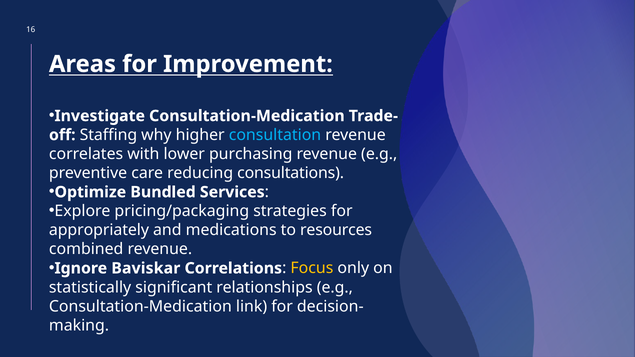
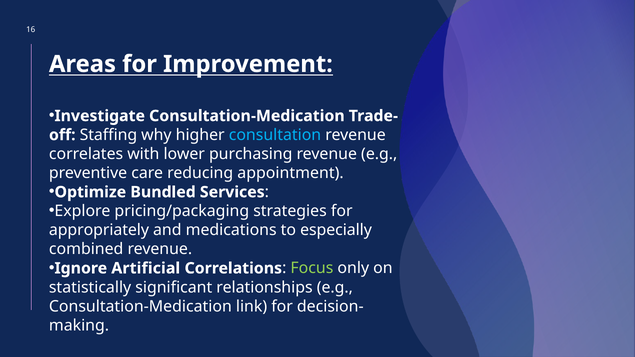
consultations: consultations -> appointment (291, 173)
resources: resources -> especially (336, 230)
Baviskar: Baviskar -> Artificial (146, 268)
Focus colour: yellow -> light green (312, 268)
